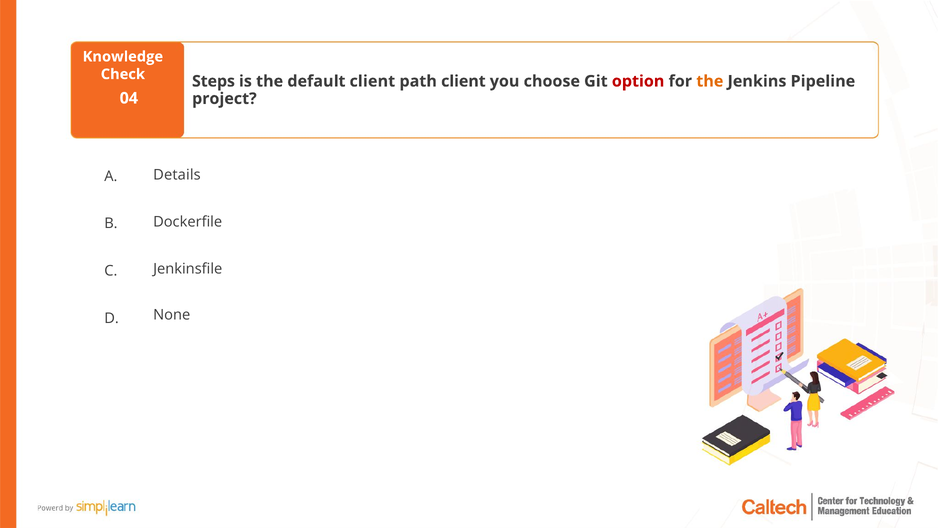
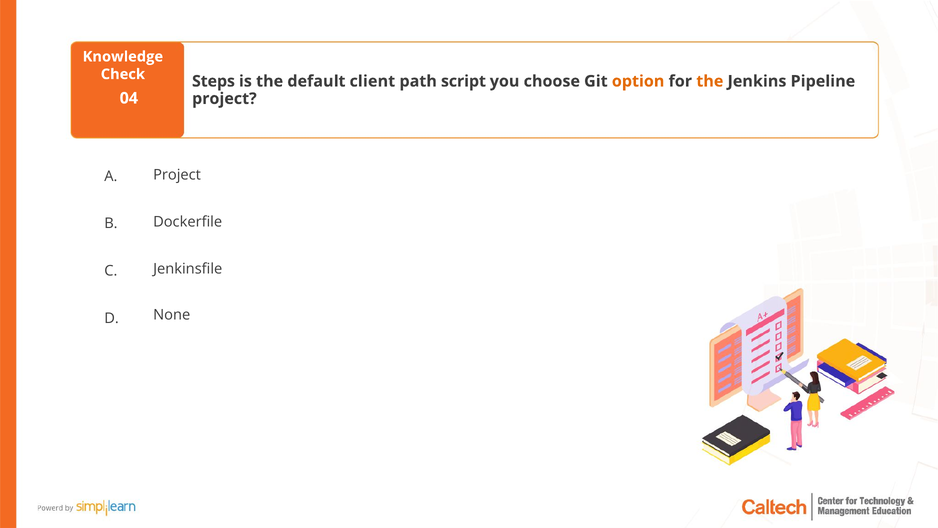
path client: client -> script (463, 81)
option colour: red -> orange (638, 81)
Details: Details -> Project (177, 175)
